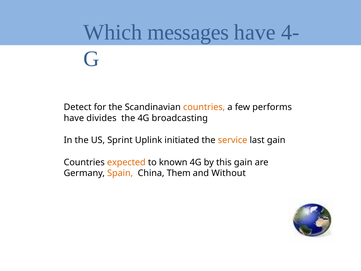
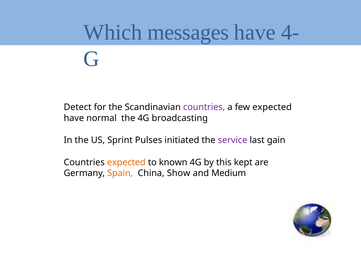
countries colour: orange -> purple (204, 107)
few performs: performs -> expected (272, 107)
divides: divides -> normal (102, 118)
Uplink: Uplink -> Pulses (149, 140)
service colour: orange -> purple (233, 140)
this gain: gain -> kept (243, 162)
Them: Them -> Show (179, 173)
Without: Without -> Medium (229, 173)
